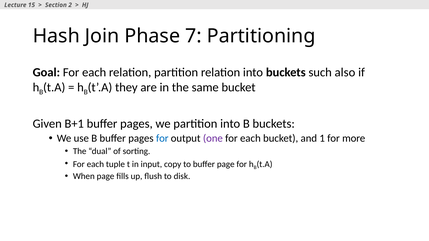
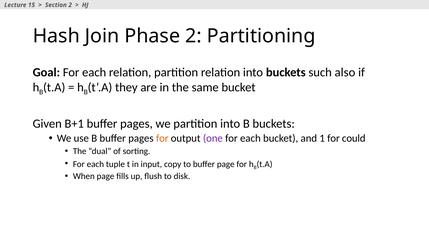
Phase 7: 7 -> 2 (193, 36)
for colour: blue -> orange (162, 139)
more: more -> could (354, 139)
